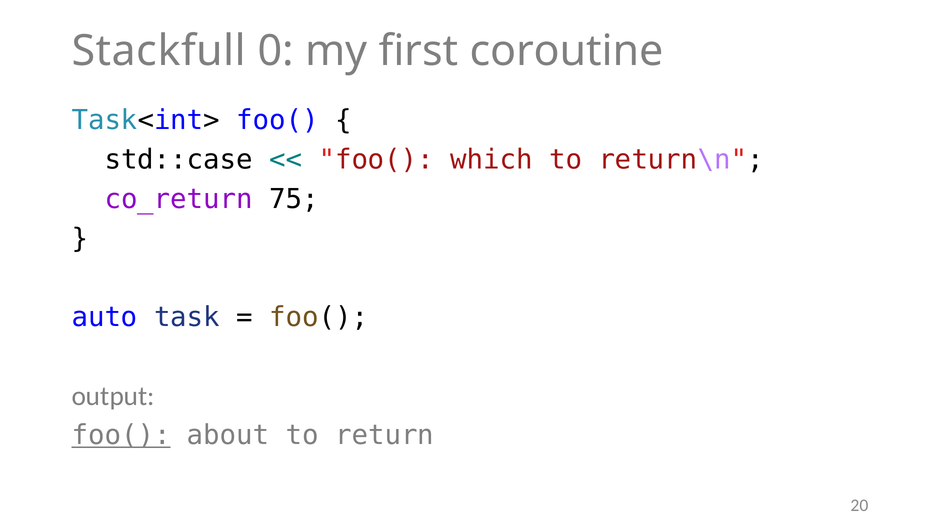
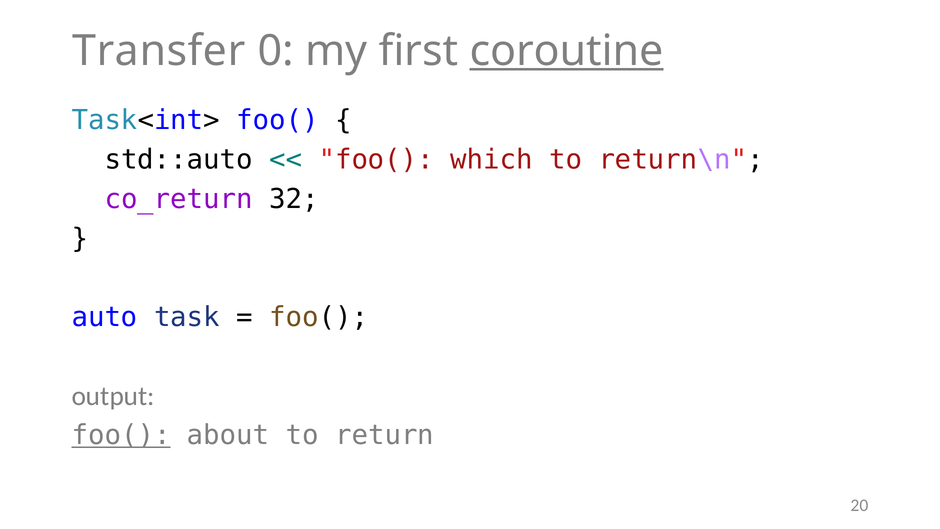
Stackfull: Stackfull -> Transfer (159, 51)
coroutine underline: none -> present (567, 51)
std::case: std::case -> std::auto (179, 160)
75: 75 -> 32 (294, 199)
